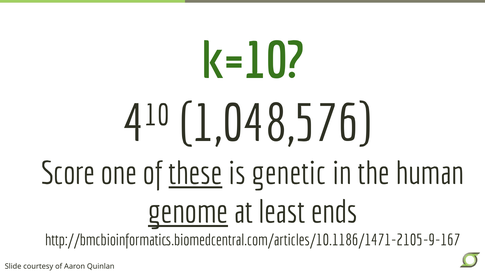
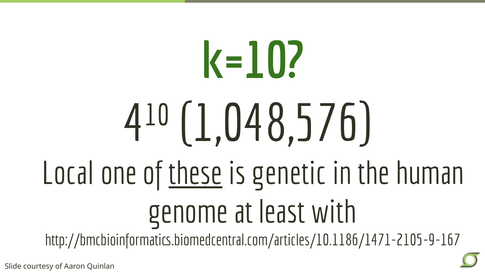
Score: Score -> Local (68, 173)
genome underline: present -> none (188, 212)
ends: ends -> with (334, 212)
